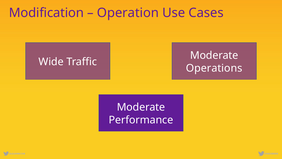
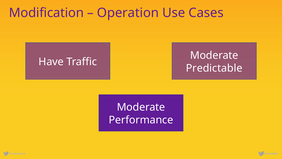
Wide: Wide -> Have (51, 62)
Operations: Operations -> Predictable (214, 68)
